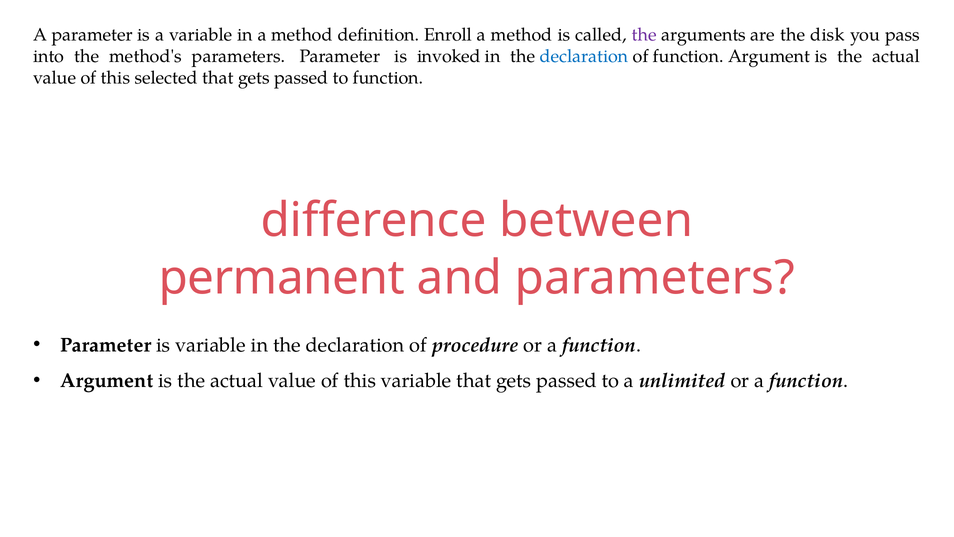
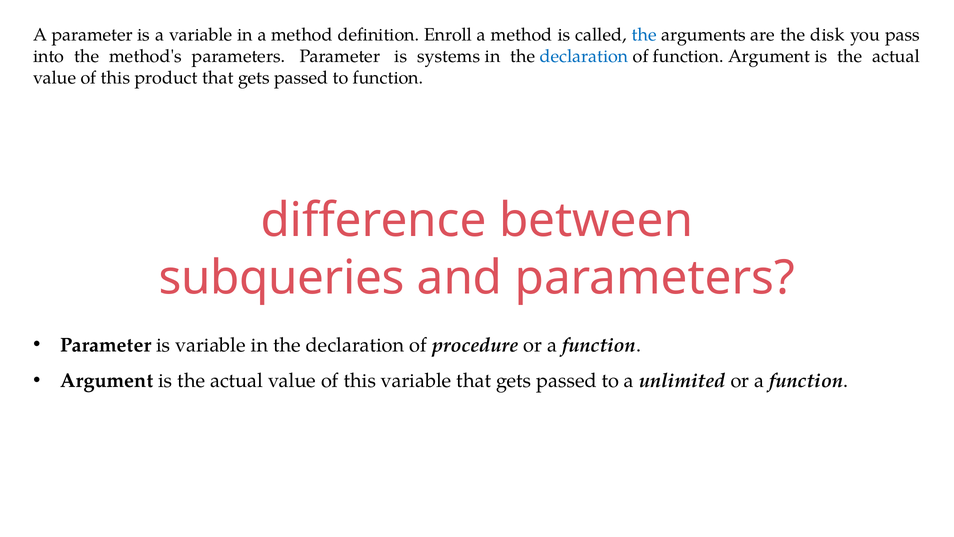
the colour: purple -> blue (644, 35)
invoked: invoked -> systems (449, 56)
selected: selected -> product (166, 78)
permanent: permanent -> subqueries (282, 278)
